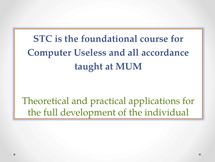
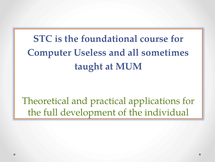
accordance: accordance -> sometimes (165, 52)
